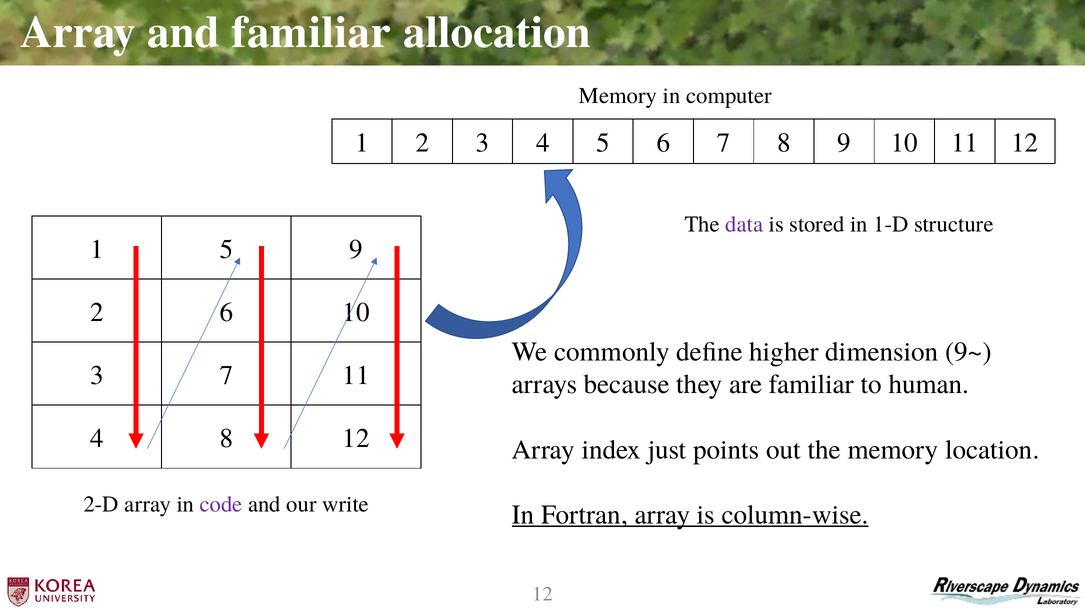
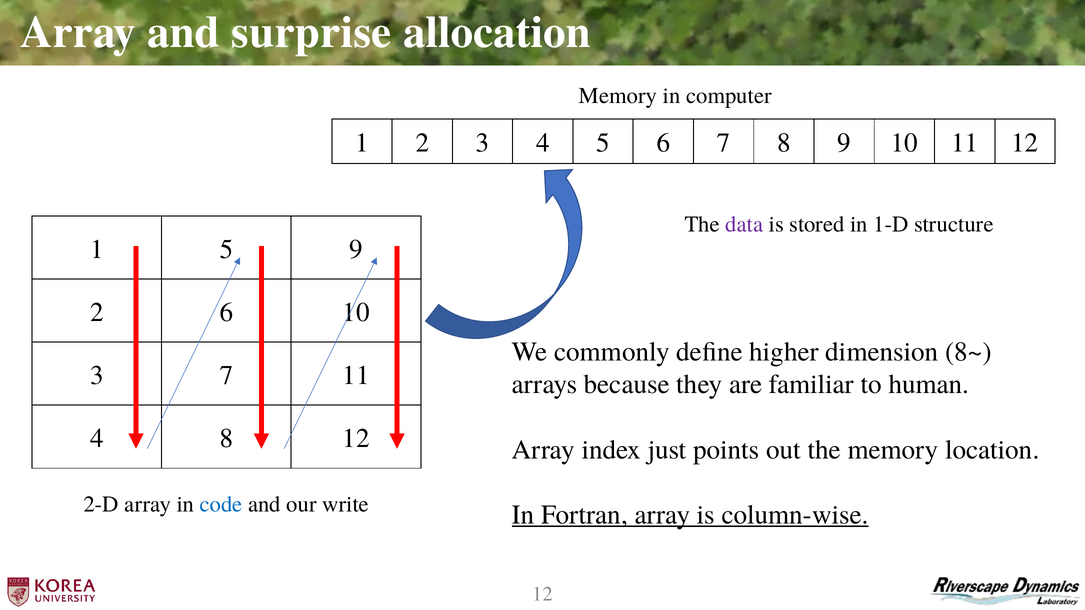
and familiar: familiar -> surprise (311, 32)
9~: 9~ -> 8~ (968, 352)
code colour: purple -> blue (221, 505)
